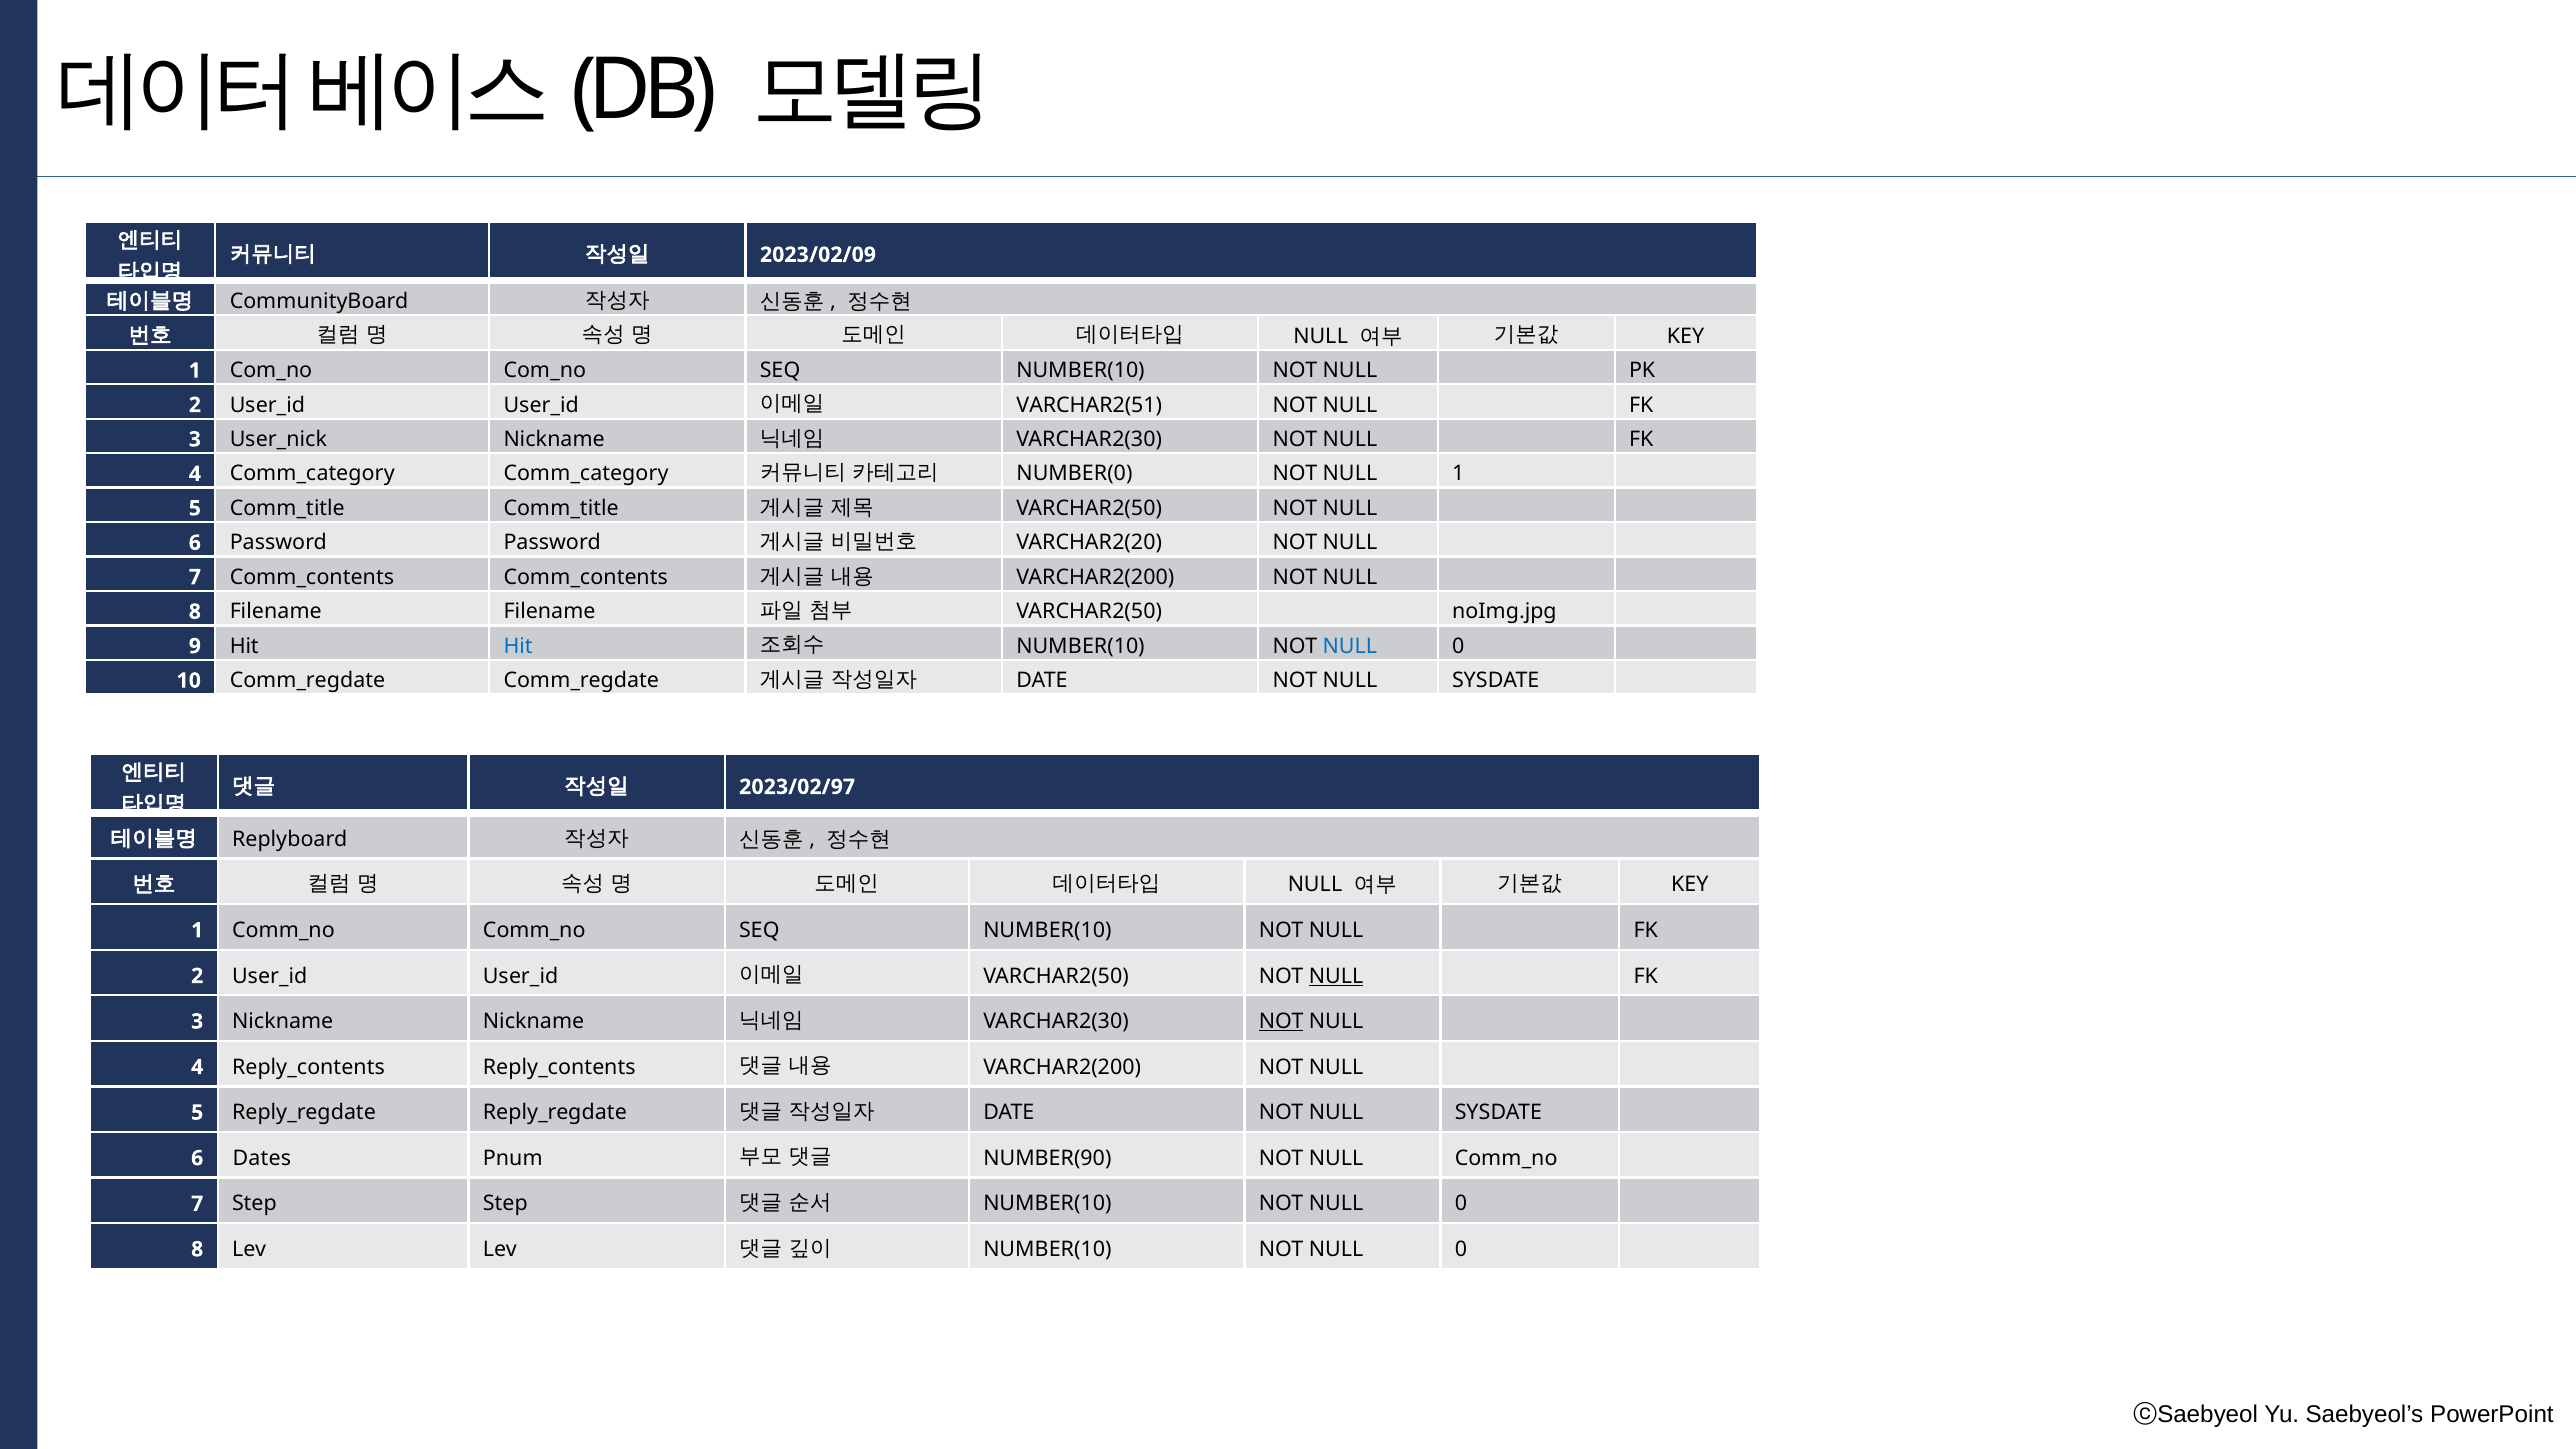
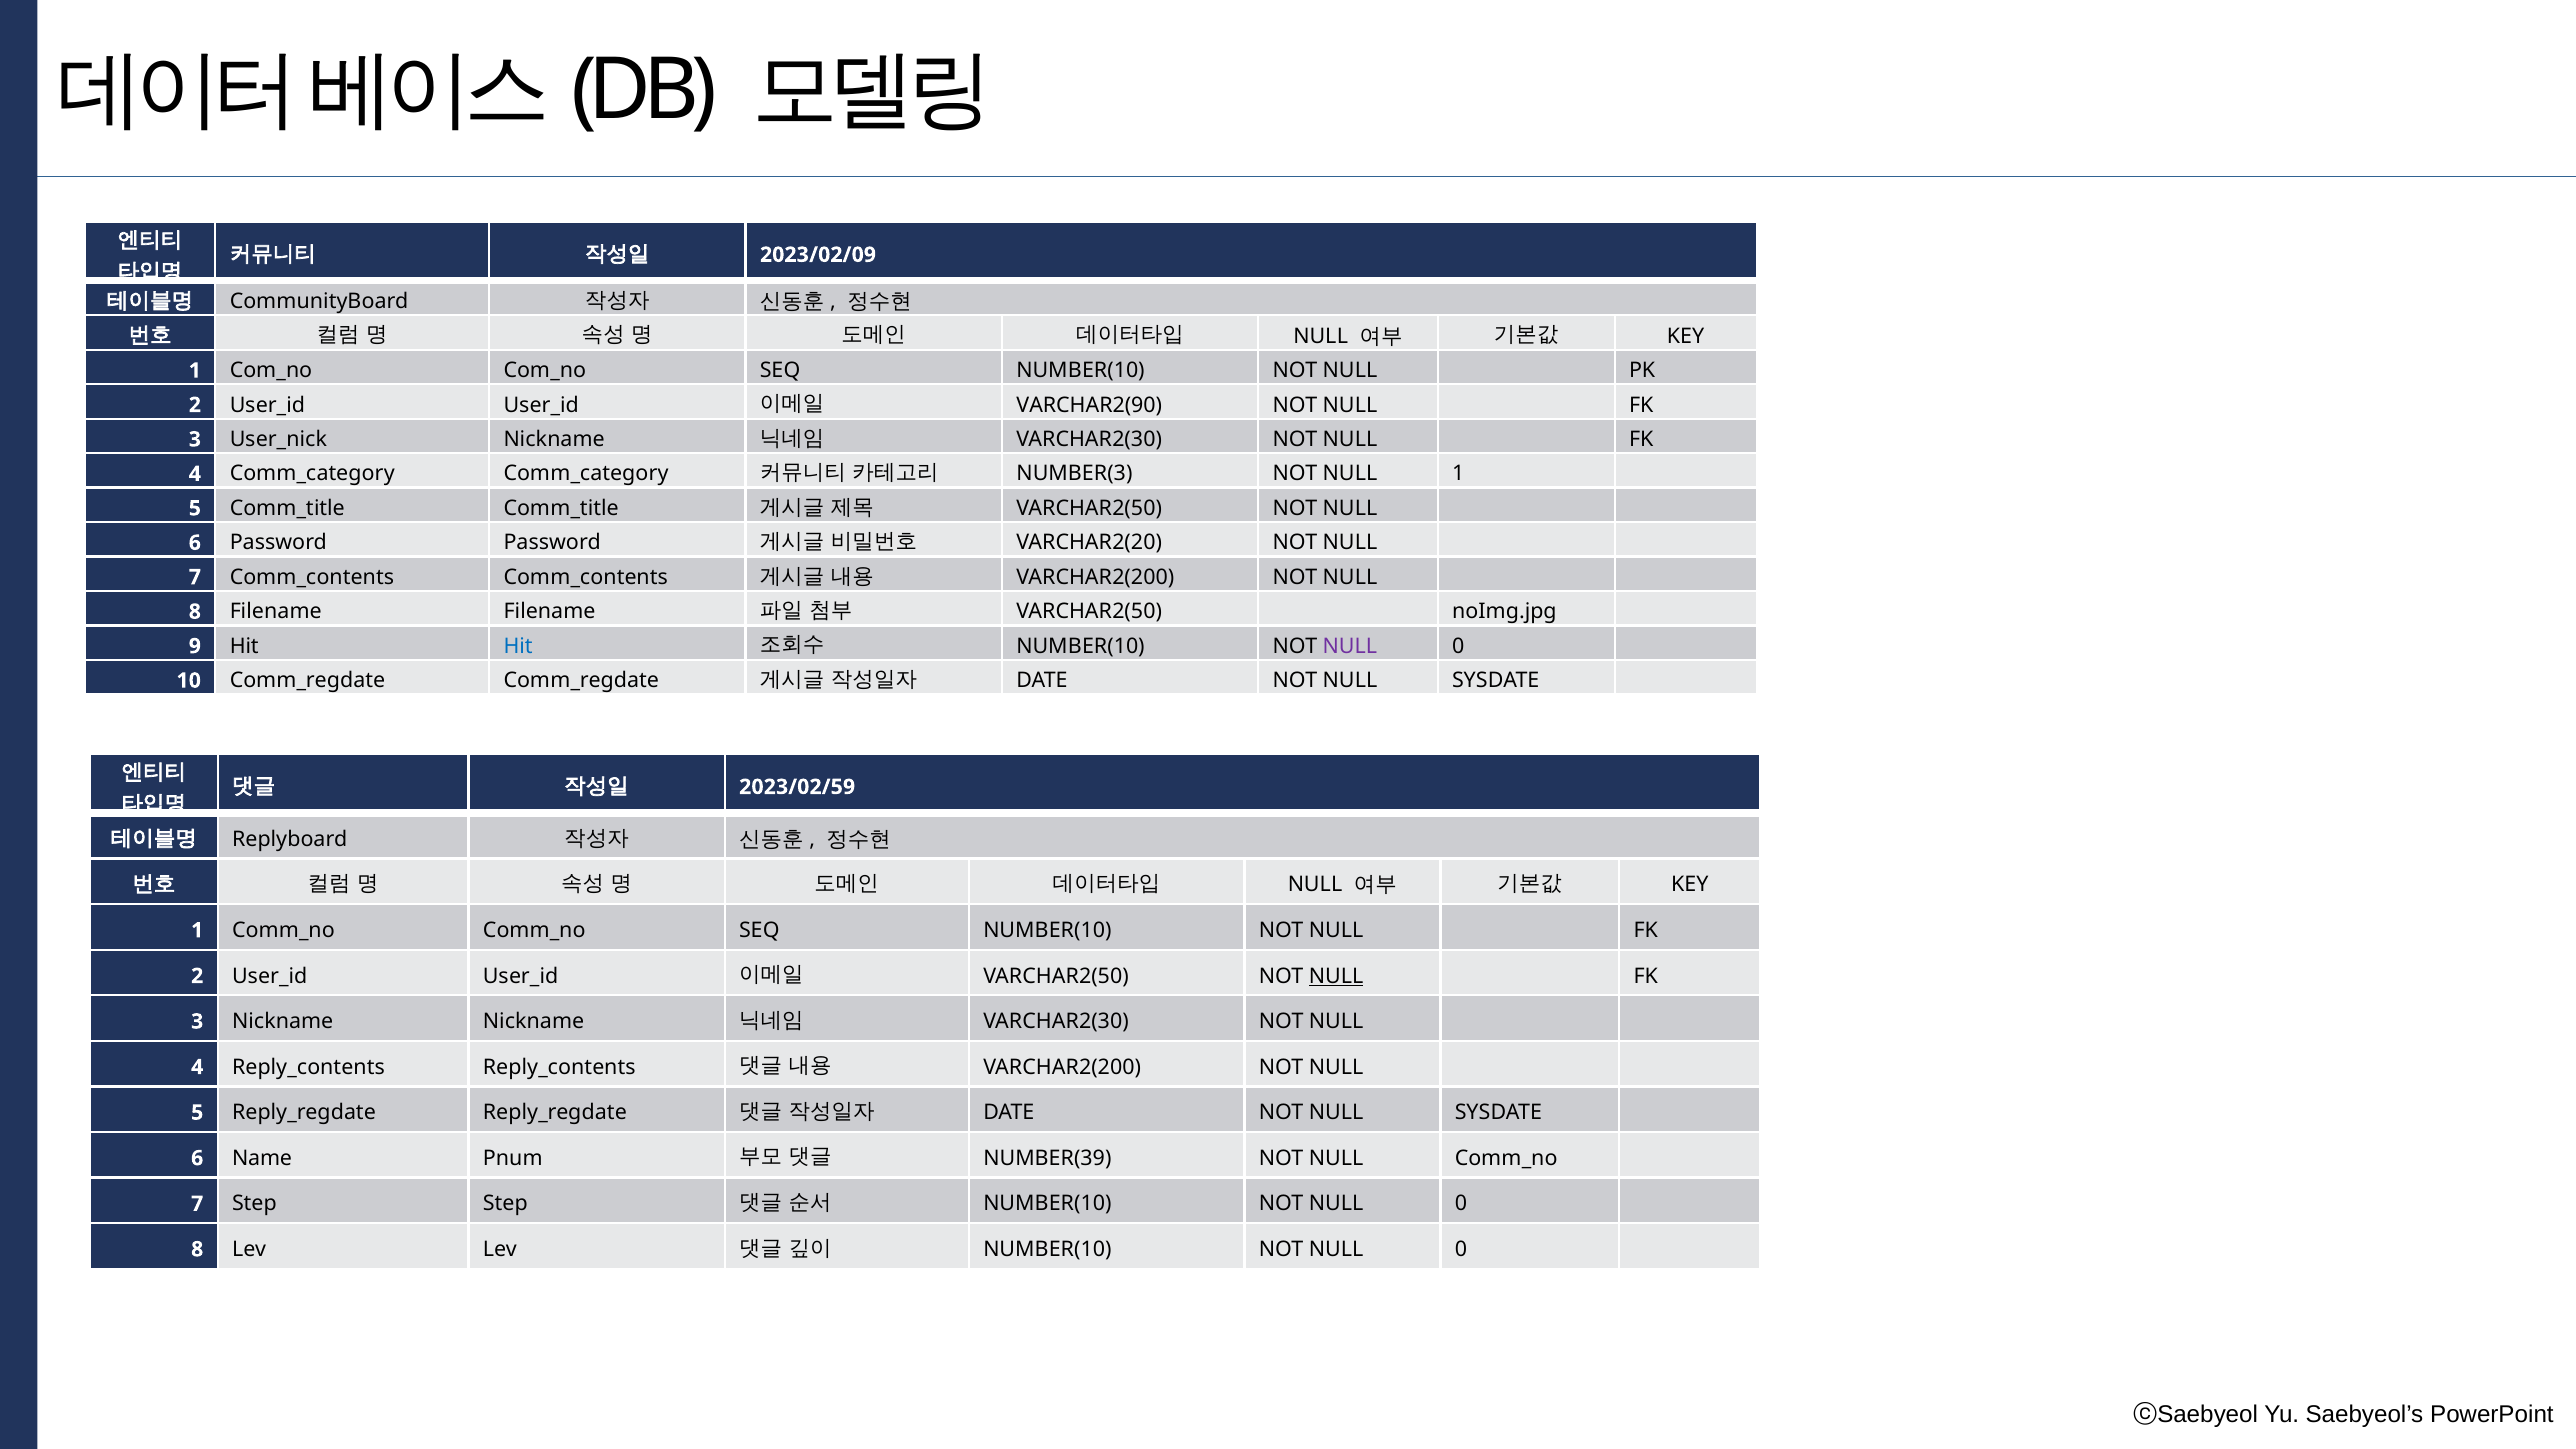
VARCHAR2(51: VARCHAR2(51 -> VARCHAR2(90 (1089, 405)
NUMBER(0: NUMBER(0 -> NUMBER(3 (1074, 474)
NULL colour: blue -> purple (1350, 646)
2023/02/97: 2023/02/97 -> 2023/02/59 (797, 787)
NOT underline: present -> none (1281, 1022)
Dates: Dates -> Name (262, 1158)
NUMBER(90: NUMBER(90 -> NUMBER(39 (1047, 1158)
